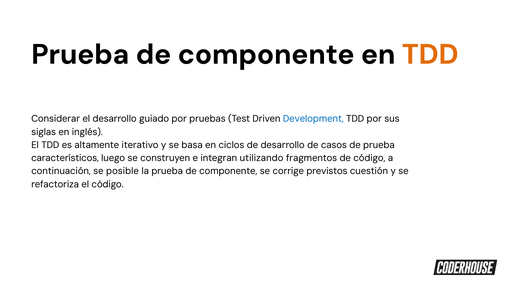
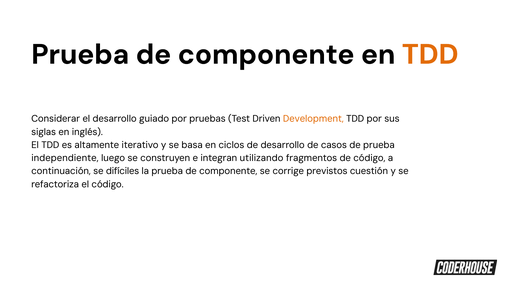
Development colour: blue -> orange (313, 119)
característicos: característicos -> independiente (65, 158)
posible: posible -> difíciles (123, 171)
